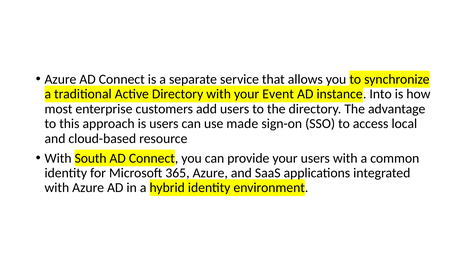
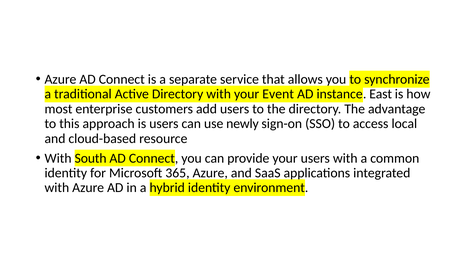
Into: Into -> East (381, 94)
made: made -> newly (242, 124)
